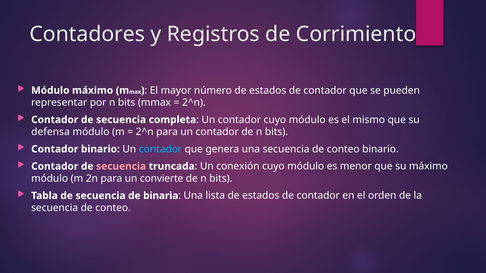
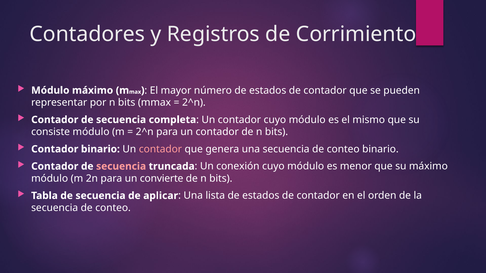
defensa: defensa -> consiste (51, 132)
contador colour: light blue -> pink (160, 149)
binaria: binaria -> aplicar (161, 196)
